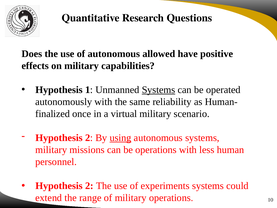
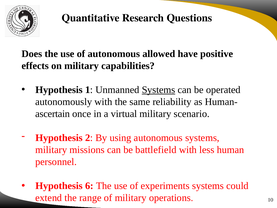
finalized: finalized -> ascertain (53, 114)
using underline: present -> none (120, 138)
be operations: operations -> battlefield (156, 150)
2: 2 -> 6 (89, 186)
